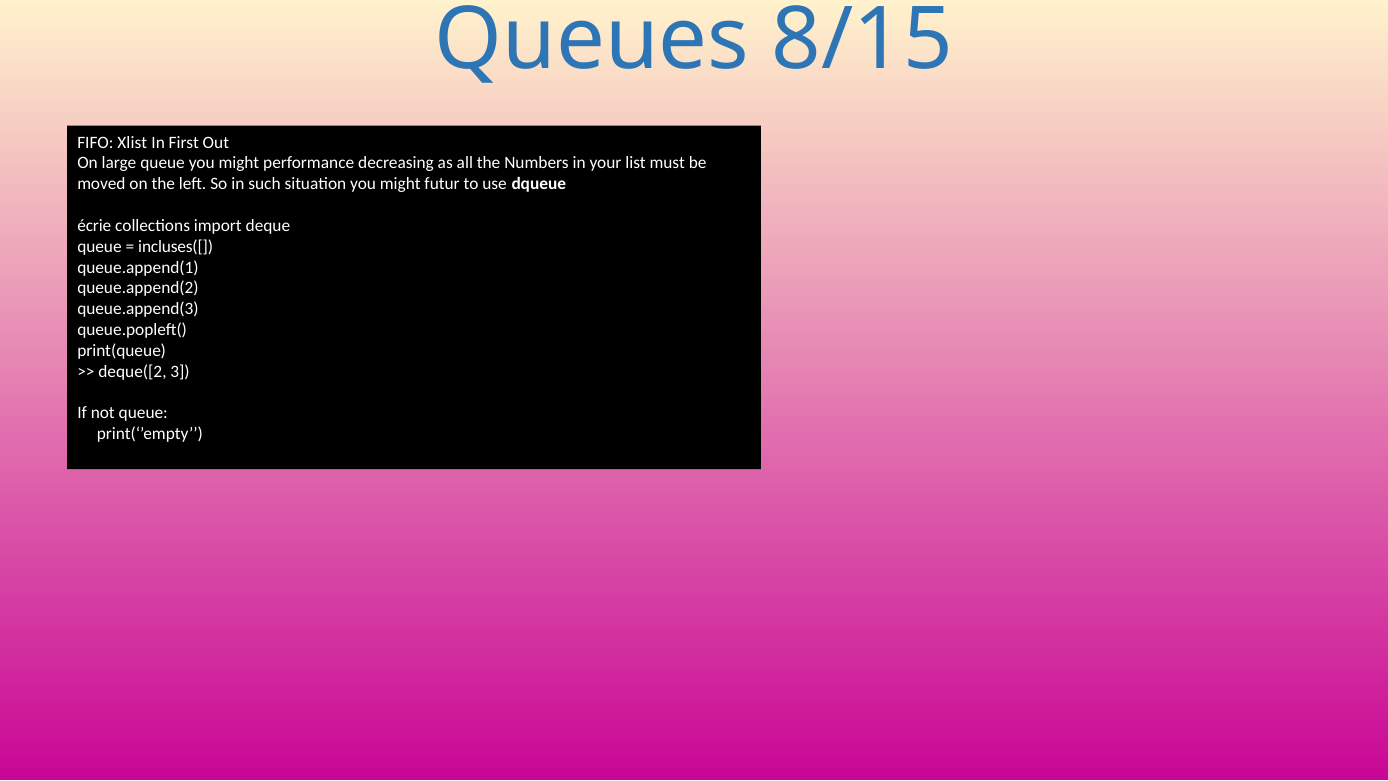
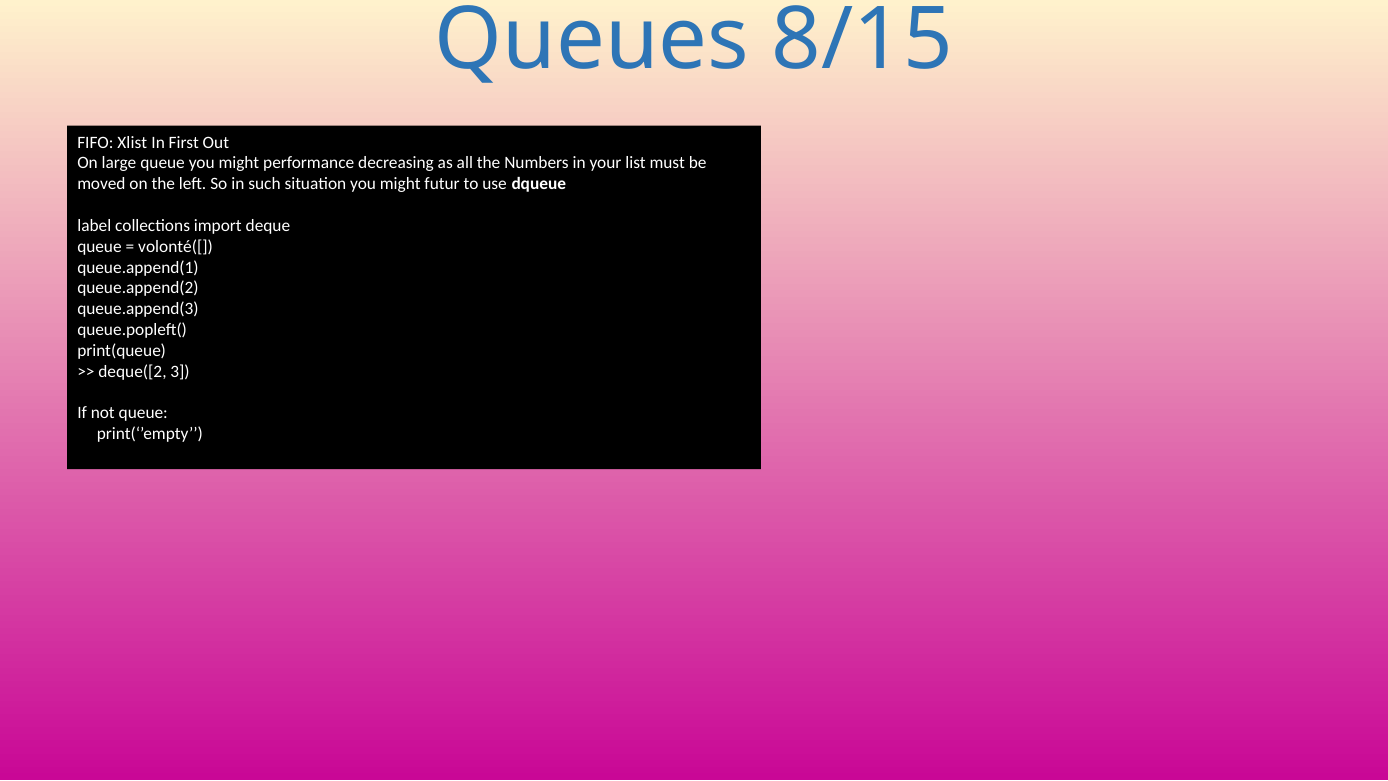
écrie: écrie -> label (94, 226)
incluses([: incluses([ -> volonté([ (176, 246)
